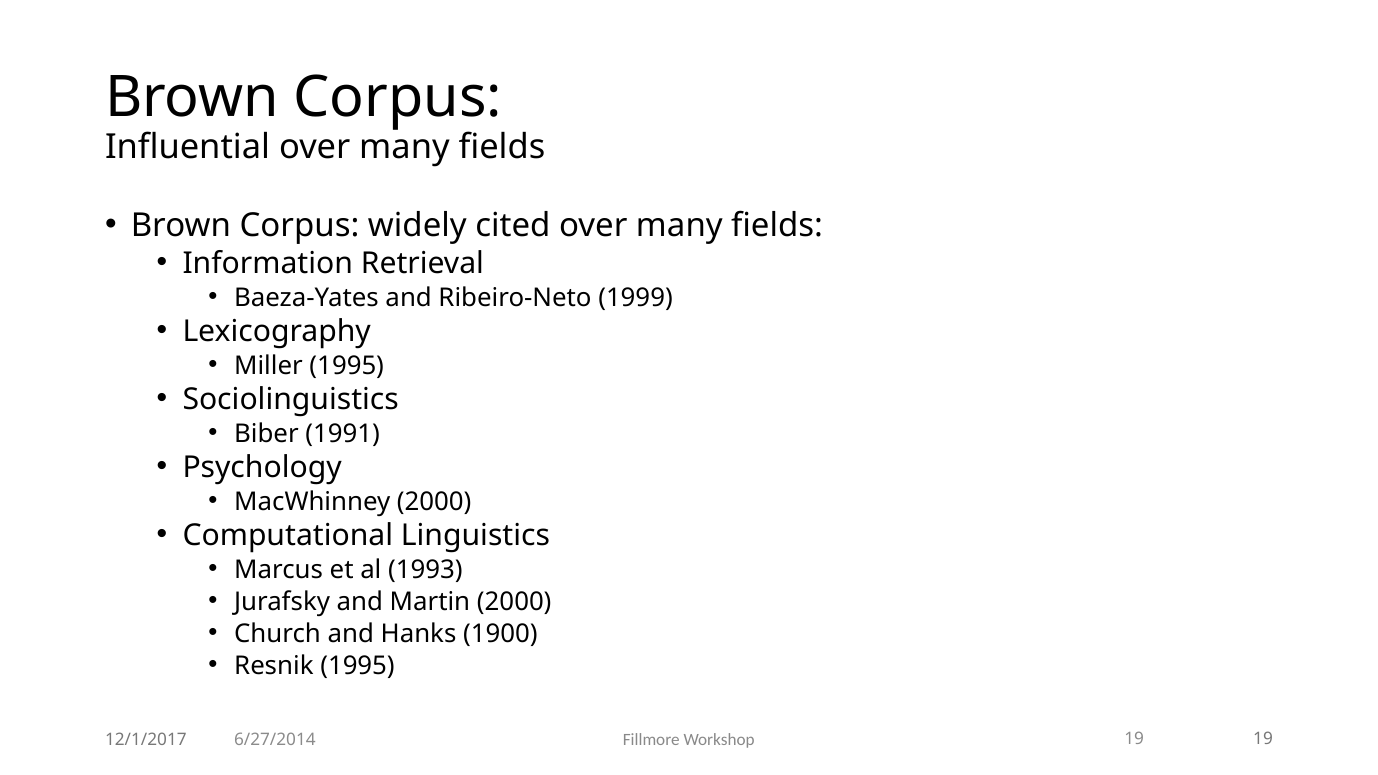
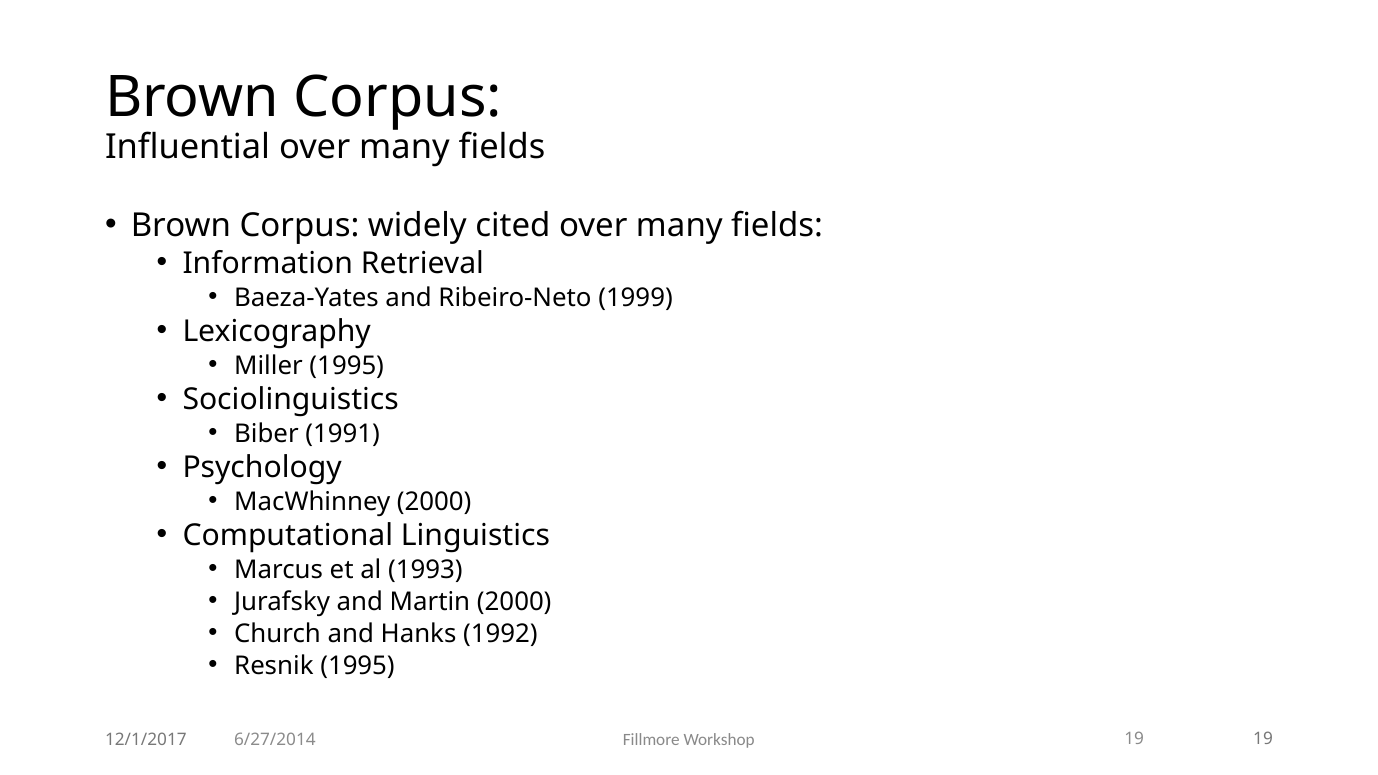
1900: 1900 -> 1992 (500, 634)
